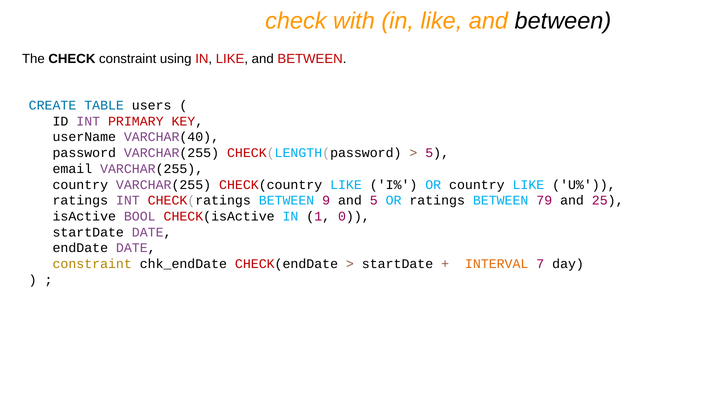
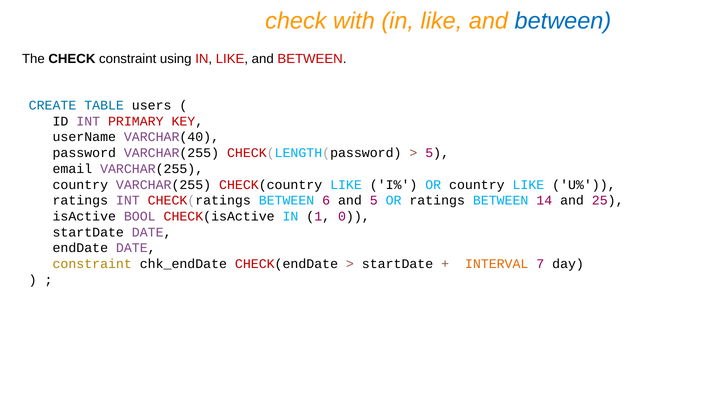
between colour: black -> blue (563, 21)
9: 9 -> 6 (326, 201)
79: 79 -> 14 (544, 201)
